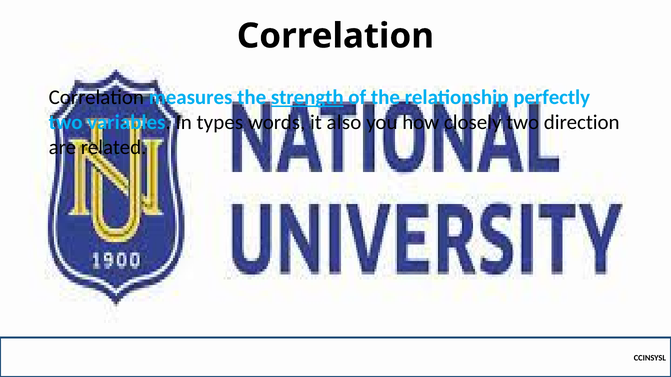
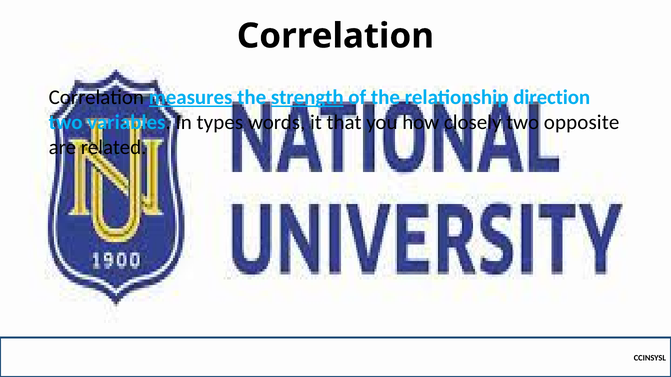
measures underline: none -> present (191, 97)
perfectly: perfectly -> direction (552, 97)
also: also -> that (344, 122)
direction: direction -> opposite (582, 122)
